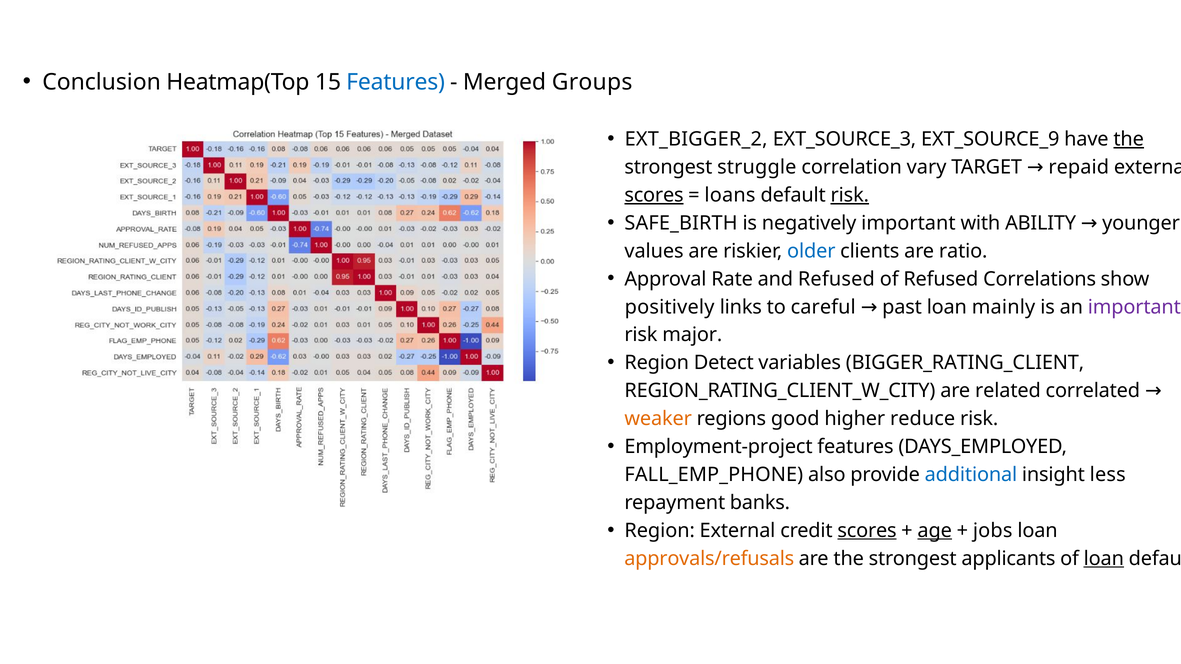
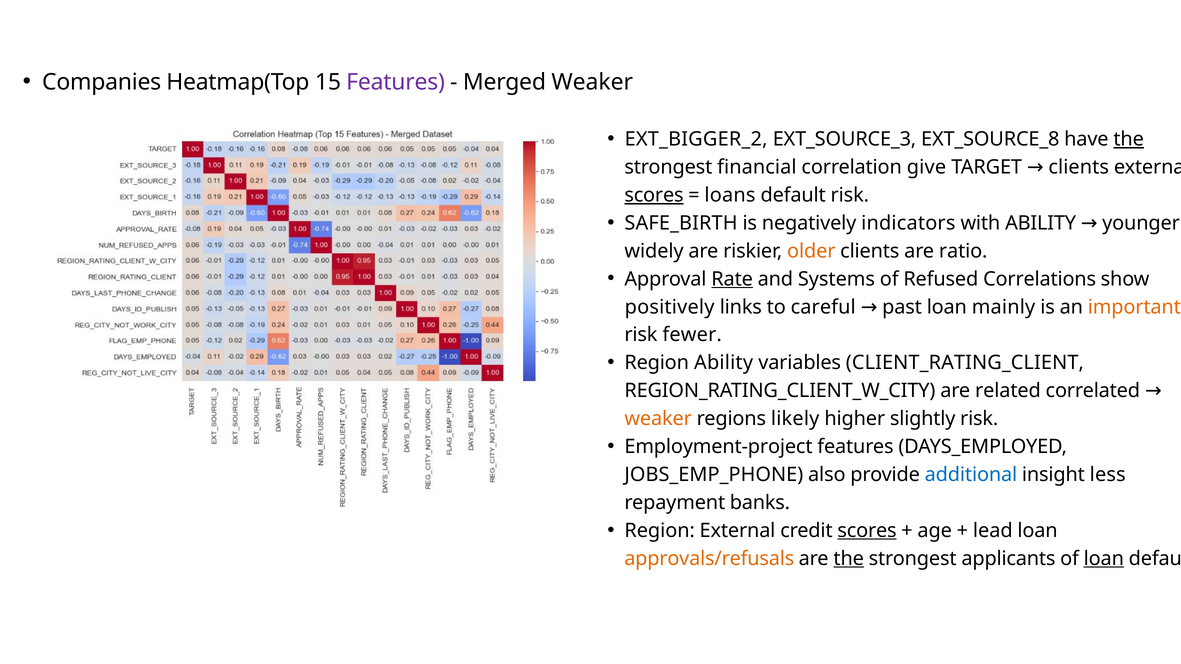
Conclusion: Conclusion -> Companies (102, 82)
Features colour: blue -> purple (396, 82)
Merged Groups: Groups -> Weaker (592, 82)
EXT_SOURCE_9: EXT_SOURCE_9 -> EXT_SOURCE_8 (990, 139)
struggle: struggle -> financial (757, 167)
vary: vary -> give (926, 167)
TARGET repaid: repaid -> clients (1079, 167)
risk underline: present -> none (850, 195)
negatively important: important -> indicators (908, 223)
values: values -> widely (654, 251)
older colour: blue -> orange (811, 251)
Rate underline: none -> present (732, 279)
and Refused: Refused -> Systems (836, 279)
important colour: purple -> orange (1134, 307)
major: major -> fewer (692, 335)
Region Detect: Detect -> Ability (724, 363)
BIGGER_RATING_CLIENT: BIGGER_RATING_CLIENT -> CLIENT_RATING_CLIENT (965, 363)
good: good -> likely (795, 419)
reduce: reduce -> slightly (923, 419)
FALL_EMP_PHONE: FALL_EMP_PHONE -> JOBS_EMP_PHONE (714, 475)
age underline: present -> none (935, 531)
jobs: jobs -> lead (993, 531)
the underline: none -> present (849, 559)
